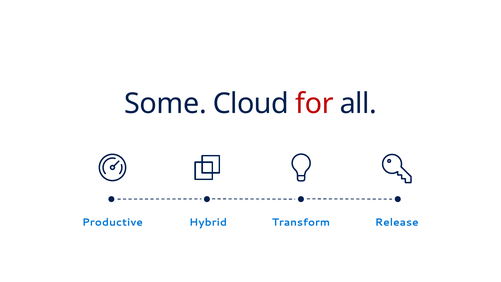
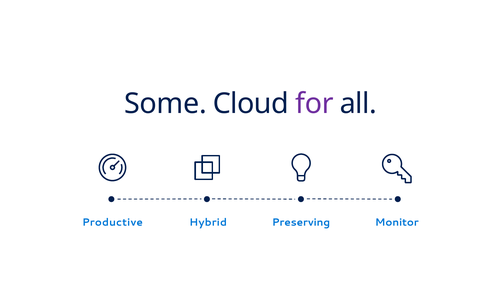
for colour: red -> purple (314, 103)
Transform: Transform -> Preserving (301, 222)
Release: Release -> Monitor (397, 222)
